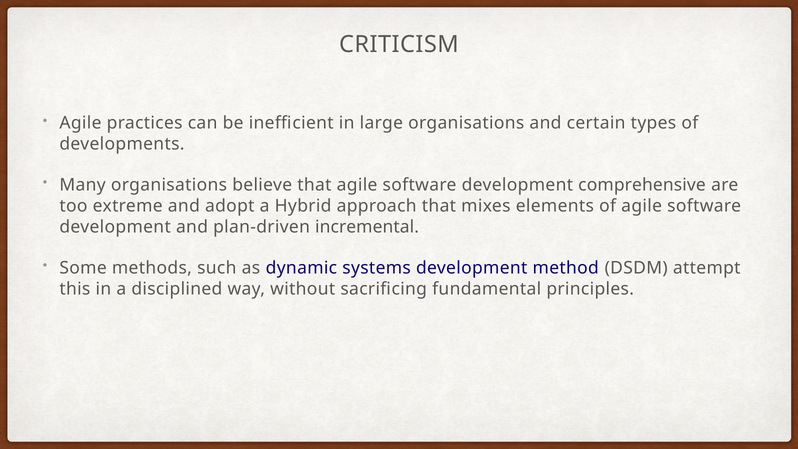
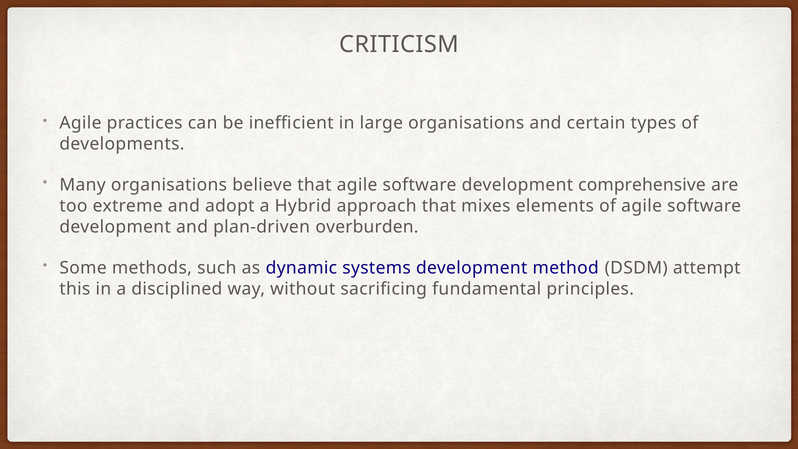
incremental: incremental -> overburden (367, 227)
